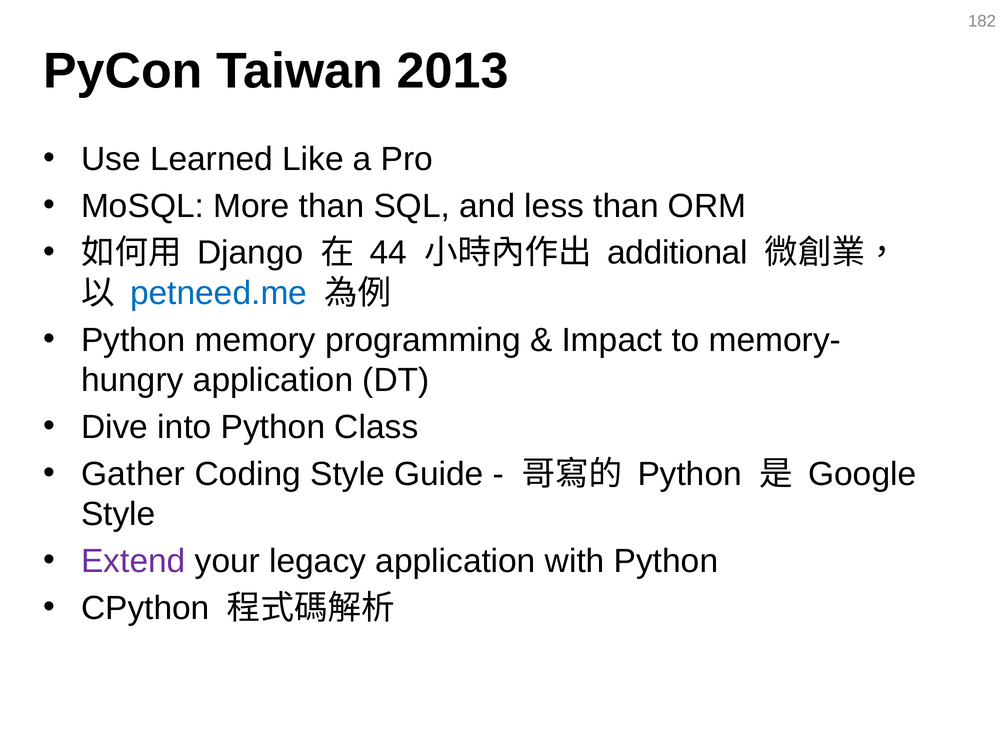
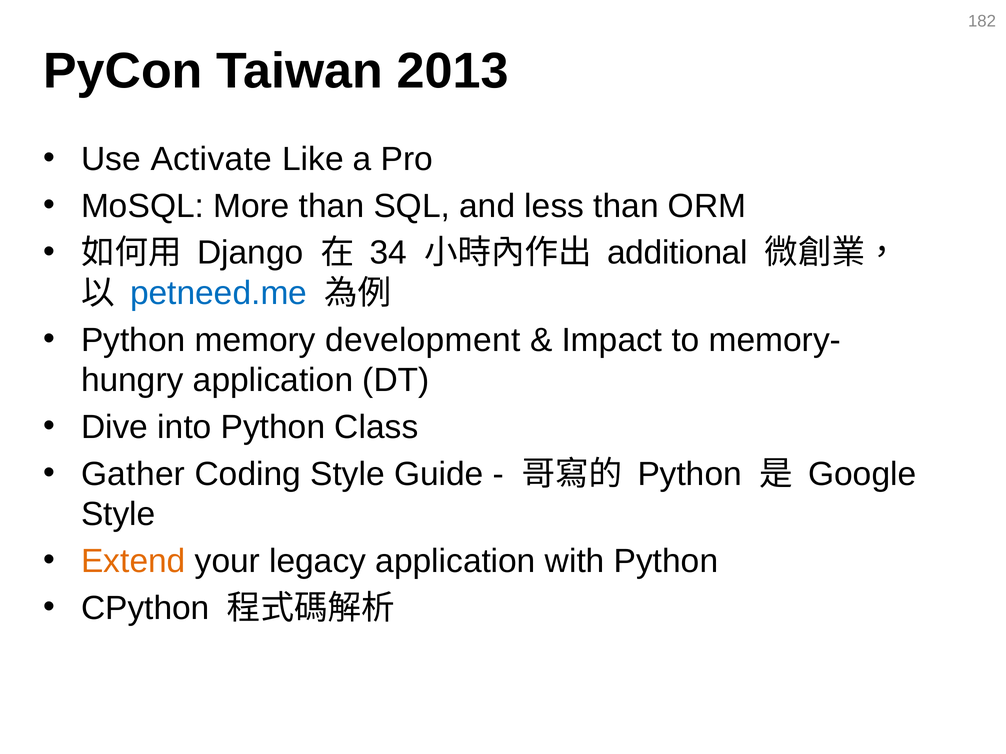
Learned: Learned -> Activate (211, 159)
44: 44 -> 34 (388, 253)
programming: programming -> development (423, 340)
Extend colour: purple -> orange (133, 561)
